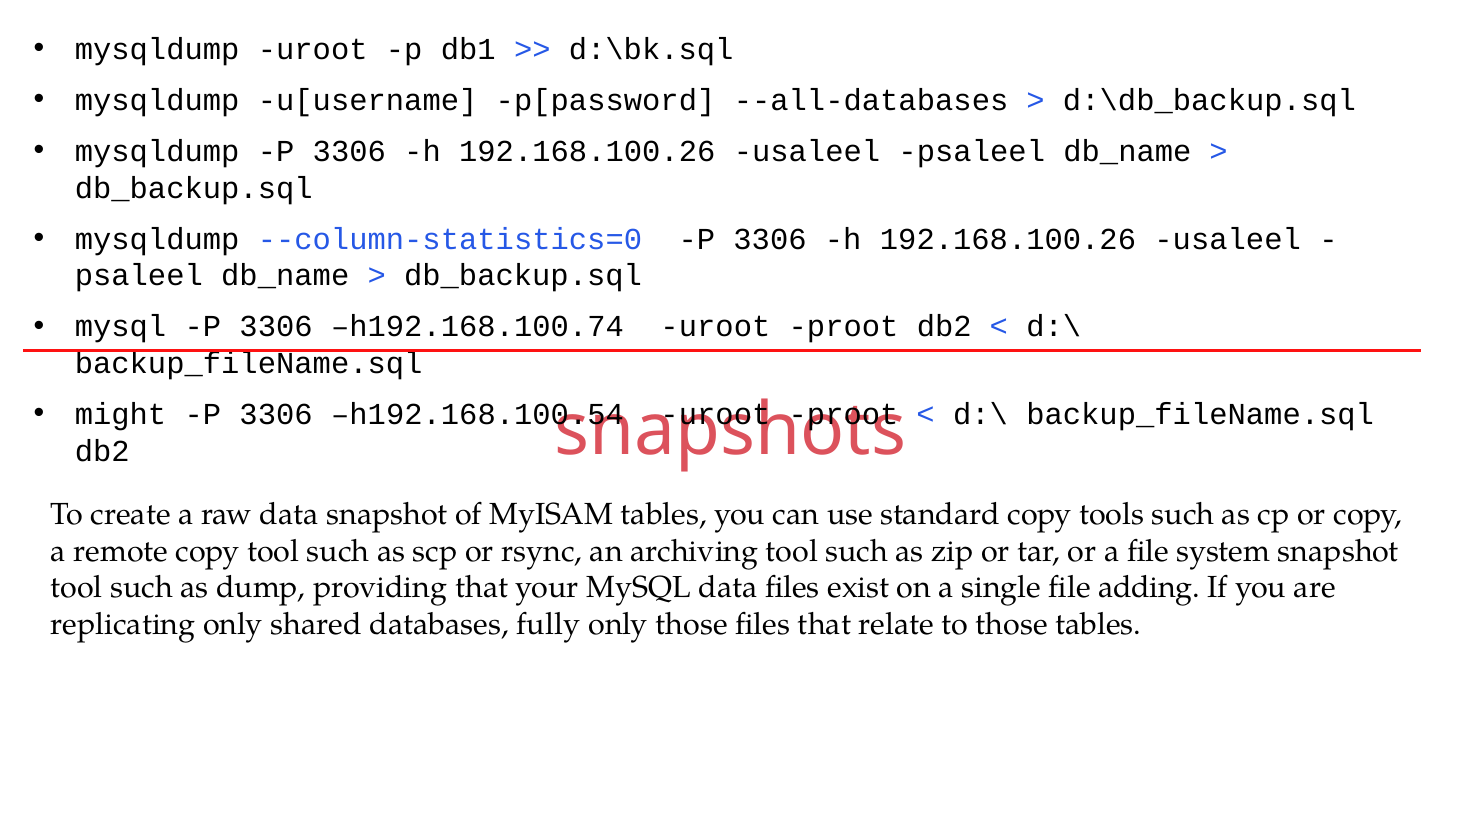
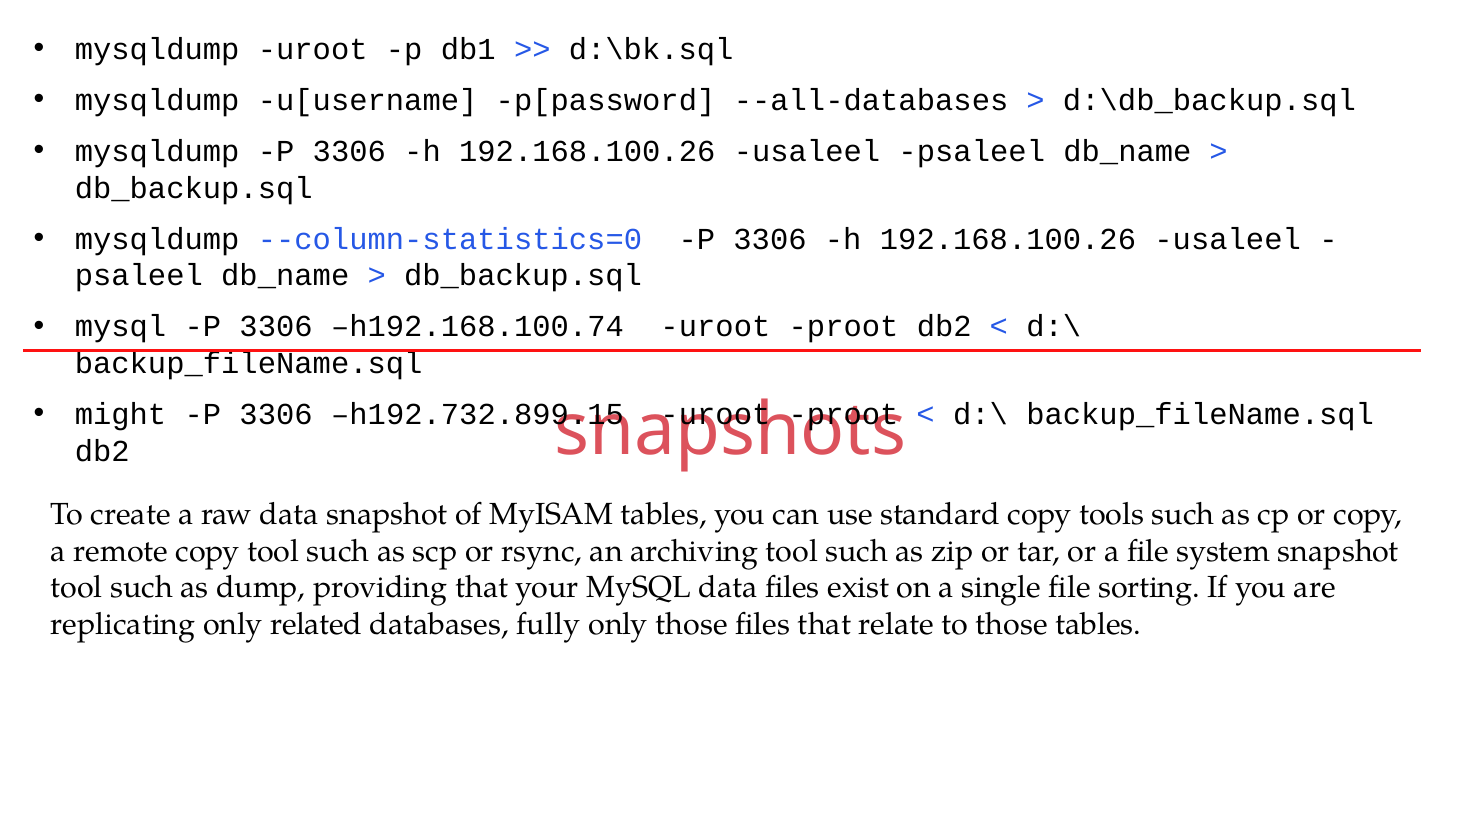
h192.168.100.54: h192.168.100.54 -> h192.732.899.15 (478, 414)
adding: adding -> sorting (1149, 587)
shared: shared -> related (316, 624)
